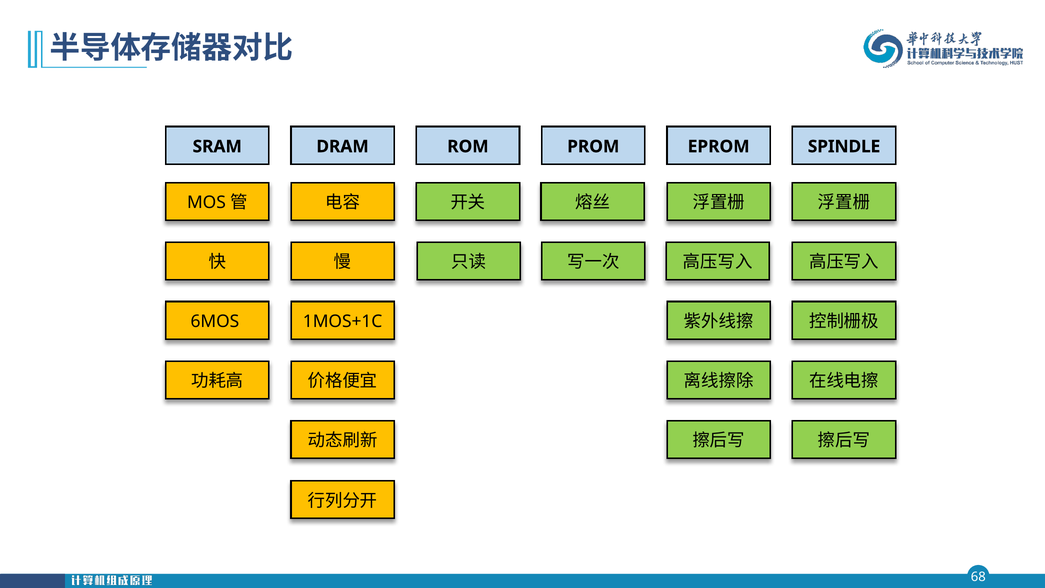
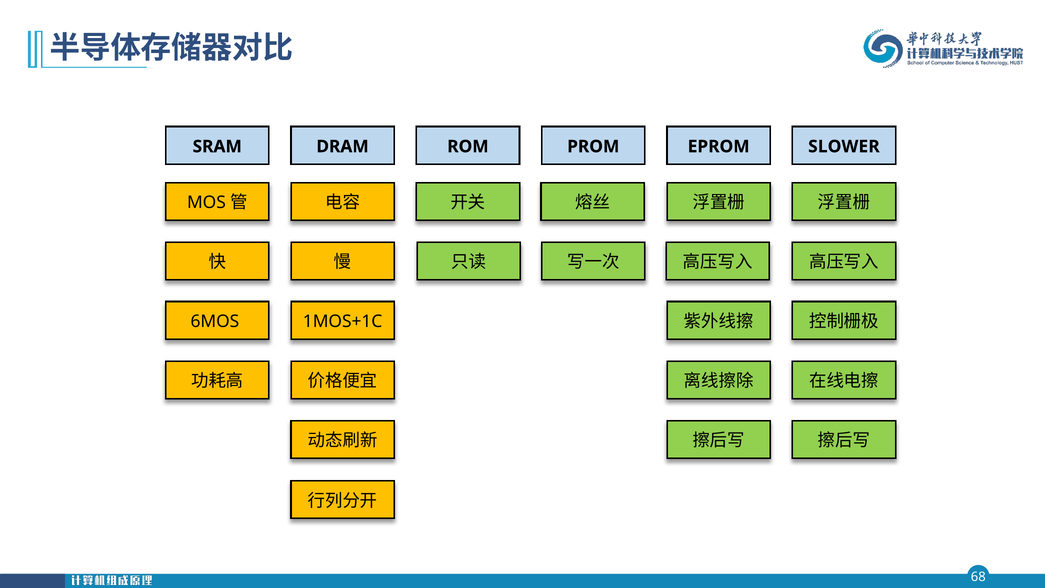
SPINDLE: SPINDLE -> SLOWER (844, 146)
